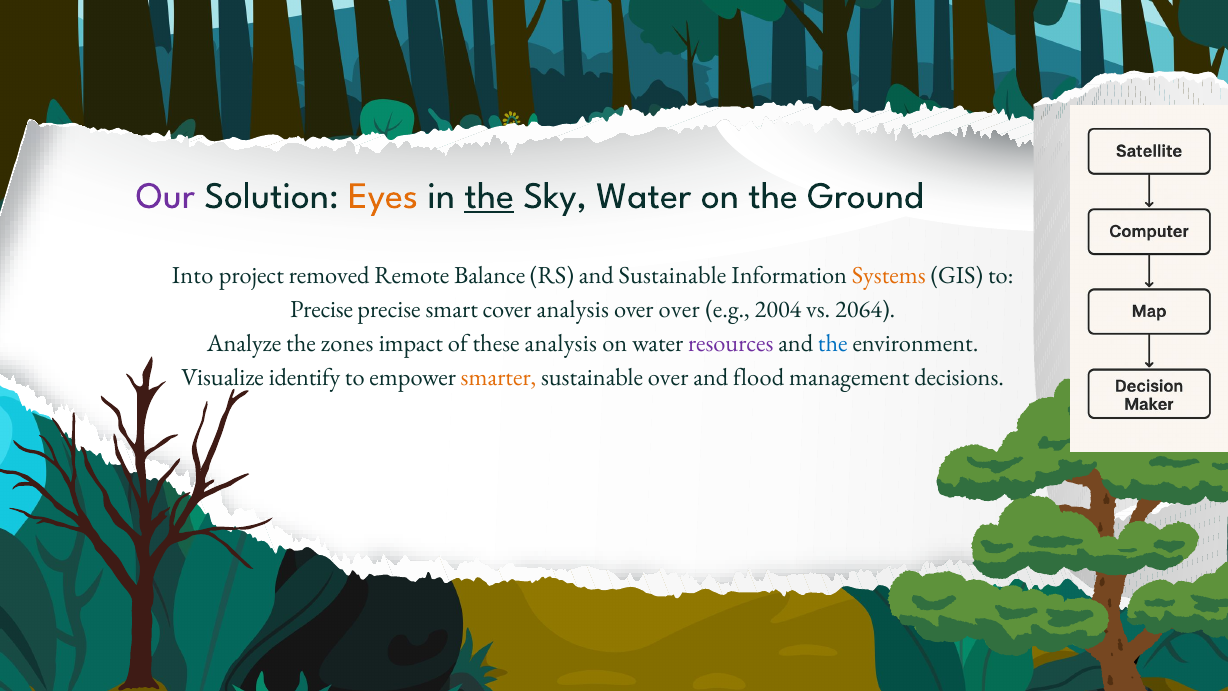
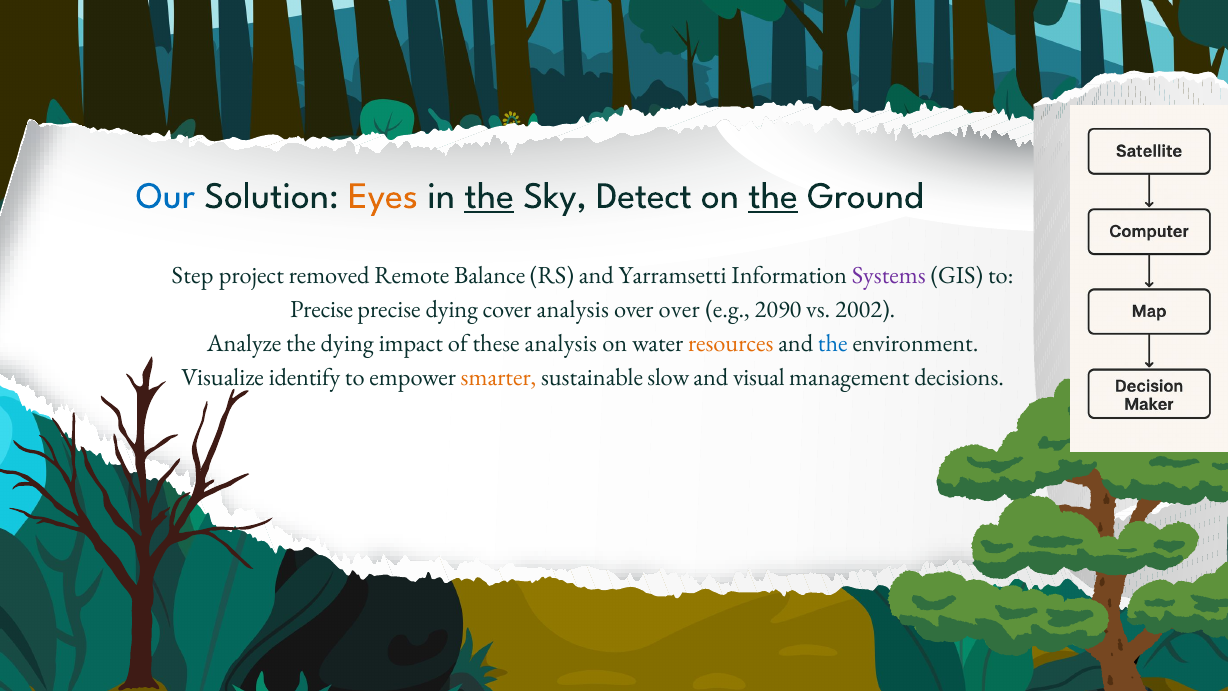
Our colour: purple -> blue (165, 196)
Sky Water: Water -> Detect (644, 196)
the underline: none -> present (773, 196)
Into: Into -> Step (193, 275)
and Sustainable: Sustainable -> Yarramsetti (673, 275)
Systems colour: orange -> purple (889, 275)
precise smart: smart -> dying (452, 309)
2004: 2004 -> 2090 (778, 309)
2064: 2064 -> 2002 (865, 309)
the zones: zones -> dying (347, 343)
resources colour: purple -> orange (731, 343)
sustainable over: over -> slow (668, 378)
flood: flood -> visual (759, 378)
